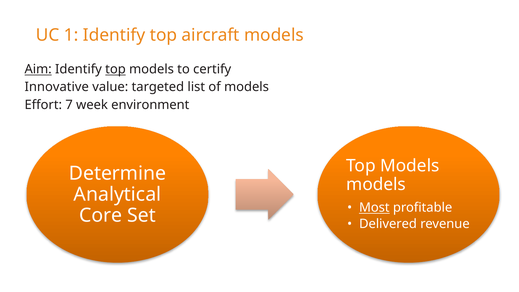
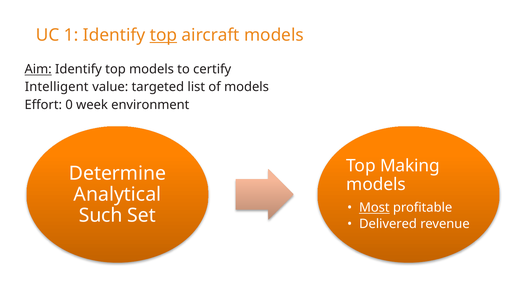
top underline: none -> present (163, 35)
top underline: present -> none (115, 69)
Innovative: Innovative -> Intelligent (57, 87)
7: 7 -> 0 (69, 105)
Models: Models -> Making (410, 166)
Core: Core -> Such (101, 215)
